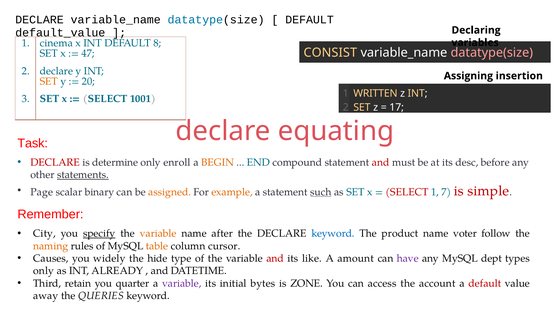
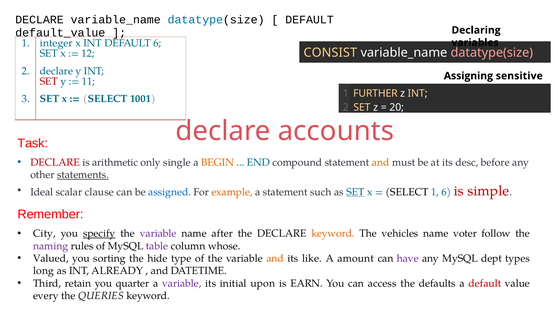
cinema: cinema -> integer (56, 43)
DEFAULT 8: 8 -> 6 (157, 43)
47: 47 -> 12 (88, 54)
insertion: insertion -> sensitive (519, 76)
SET colour: orange -> red (49, 81)
20: 20 -> 11 (88, 81)
WRITTEN: WRITTEN -> FURTHER (375, 93)
17: 17 -> 20 (397, 107)
equating: equating -> accounts (336, 131)
determine: determine -> arithmetic (115, 162)
enroll: enroll -> single (177, 162)
and colour: red -> orange (381, 162)
Page: Page -> Ideal (42, 192)
binary: binary -> clause (99, 192)
assigned colour: orange -> blue (170, 192)
such underline: present -> none (321, 192)
SET underline: none -> present (356, 192)
SELECT colour: red -> black (407, 192)
1 7: 7 -> 6 (446, 192)
variable colour: orange -> purple (158, 234)
keyword colour: blue -> orange (333, 234)
product: product -> vehicles (400, 234)
naming colour: orange -> purple (51, 246)
table colour: orange -> purple (157, 246)
cursor: cursor -> whose (224, 246)
Causes: Causes -> Valued (51, 258)
widely: widely -> sorting (109, 258)
and colour: red -> orange (275, 258)
only: only -> long (44, 271)
bytes: bytes -> upon (263, 283)
ZONE: ZONE -> EARN (307, 283)
account: account -> defaults (437, 283)
away: away -> every (46, 296)
